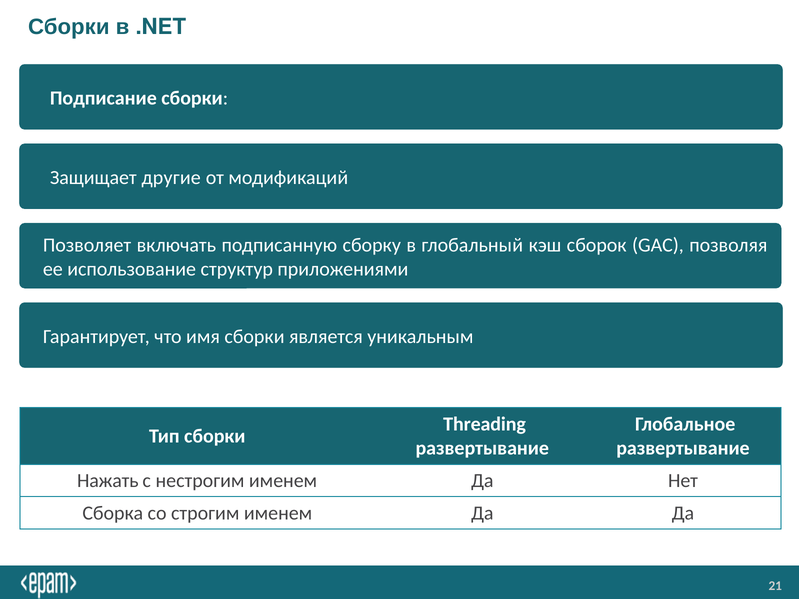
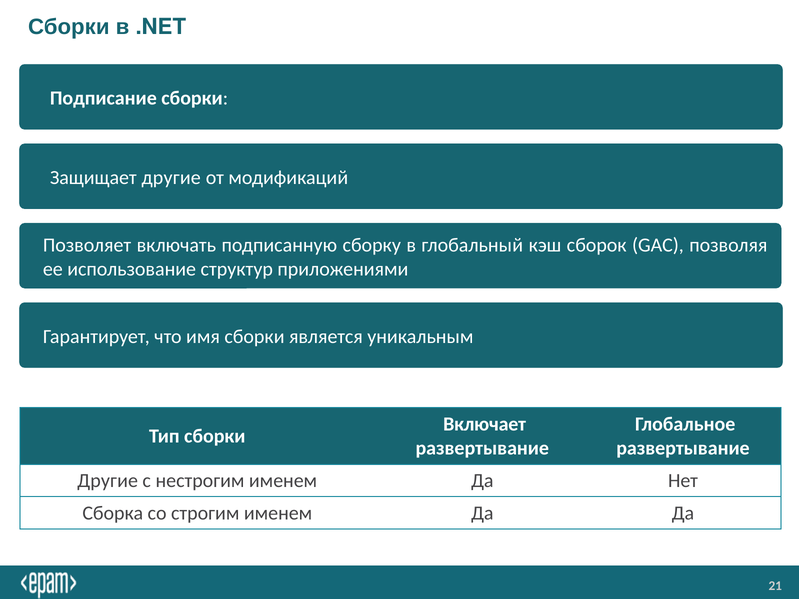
Threading: Threading -> Включает (485, 424)
Нажать: Нажать -> Другие (108, 481)
